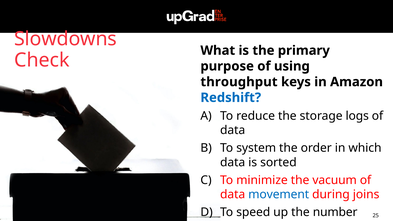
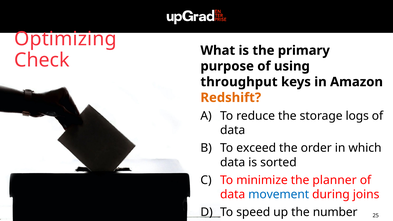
Slowdowns: Slowdowns -> Optimizing (65, 39)
Redshift colour: blue -> orange (231, 98)
system: system -> exceed (256, 148)
vacuum: vacuum -> planner (335, 180)
